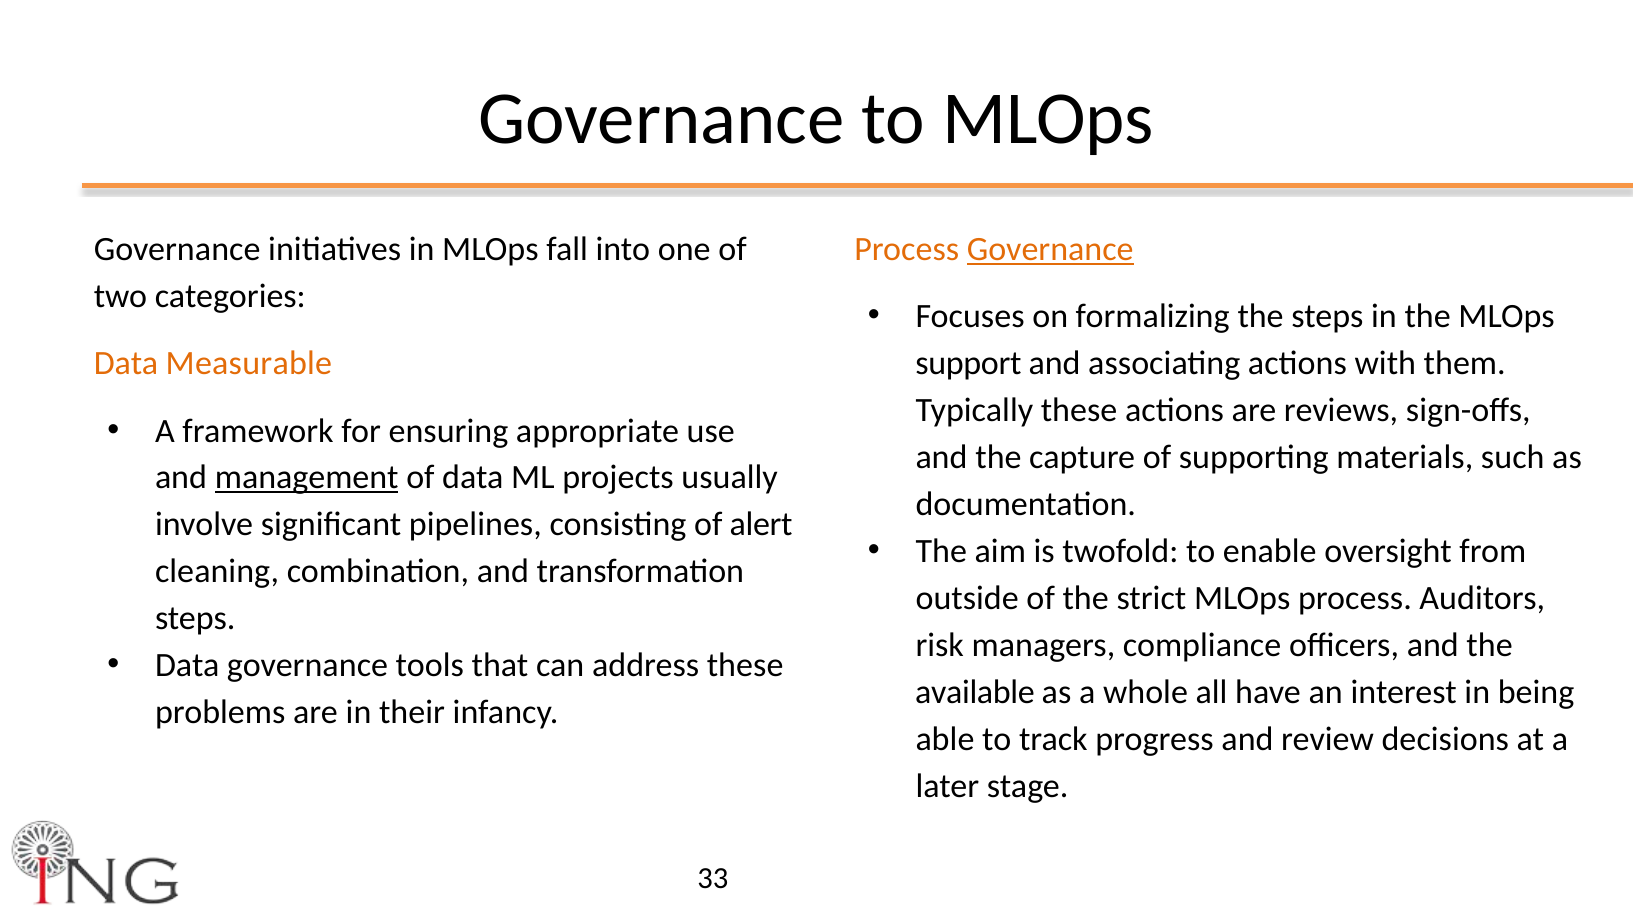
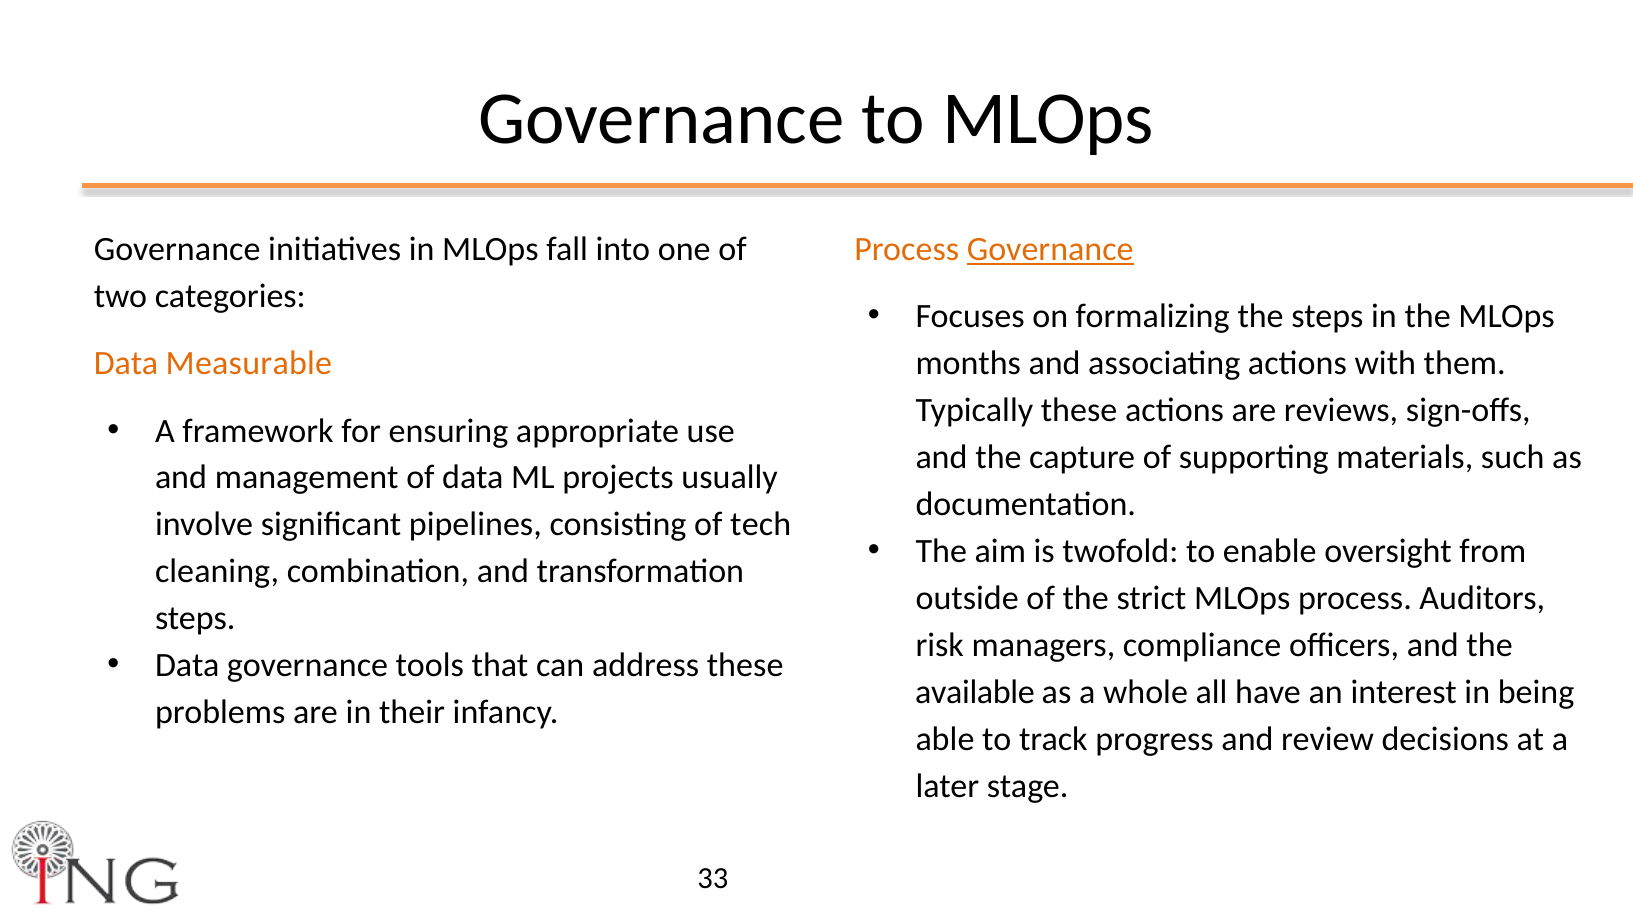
support: support -> months (968, 364)
management underline: present -> none (307, 478)
alert: alert -> tech (761, 525)
